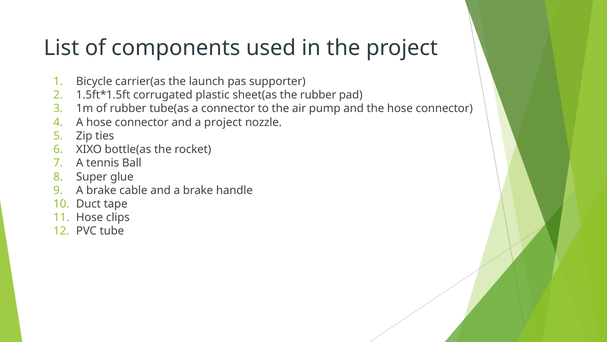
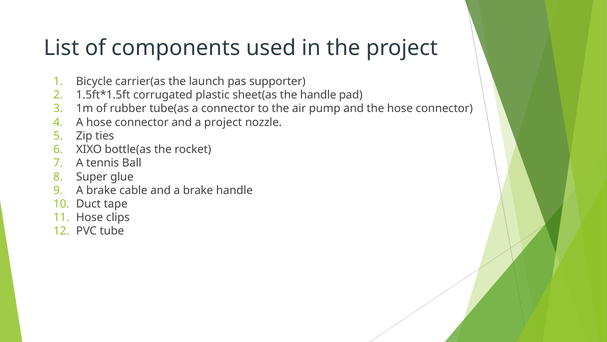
the rubber: rubber -> handle (318, 95)
